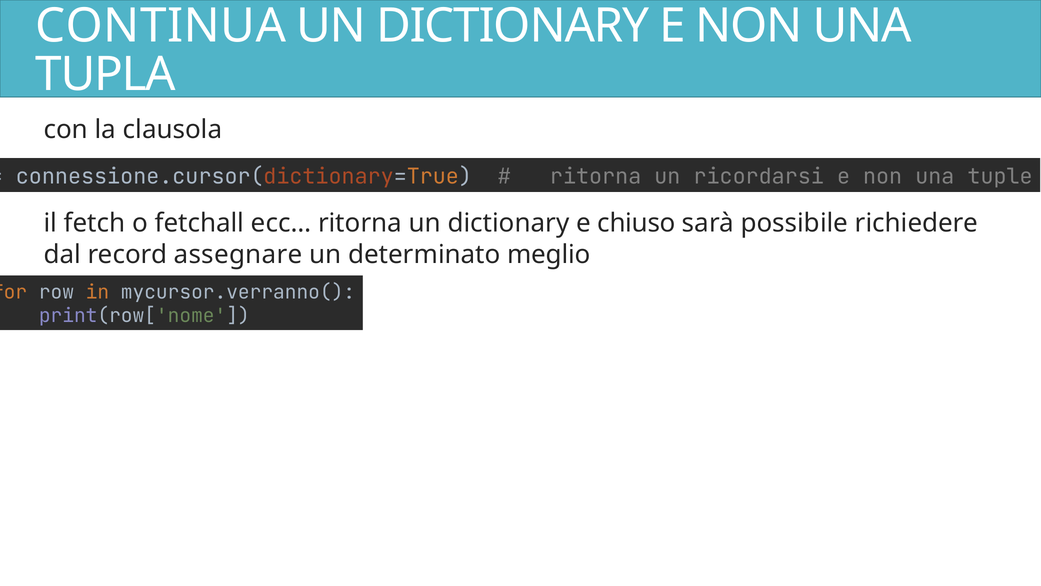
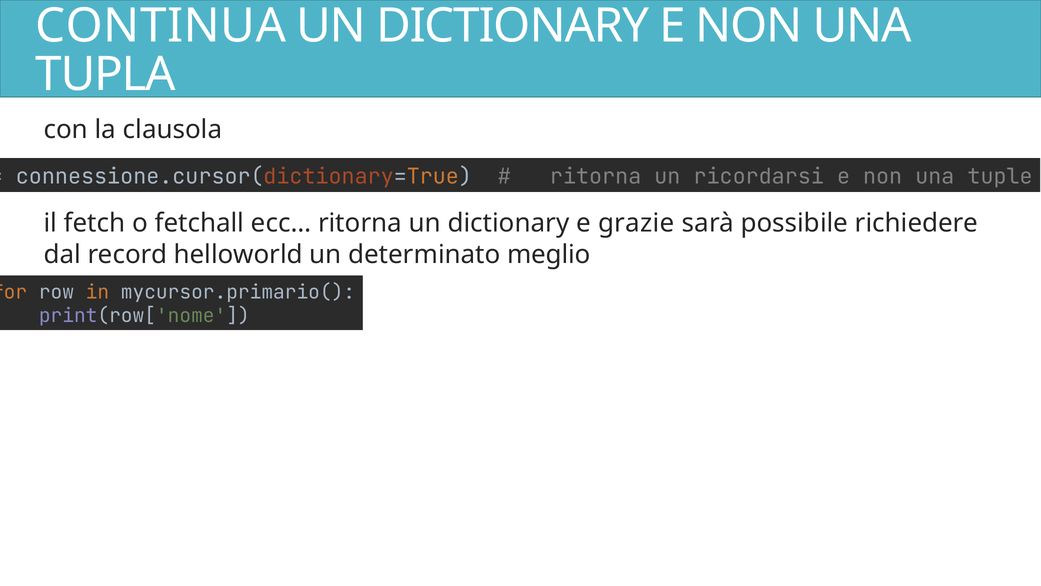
chiuso: chiuso -> grazie (636, 223)
assegnare: assegnare -> helloworld (238, 254)
mycursor.verranno(: mycursor.verranno( -> mycursor.primario( (238, 292)
